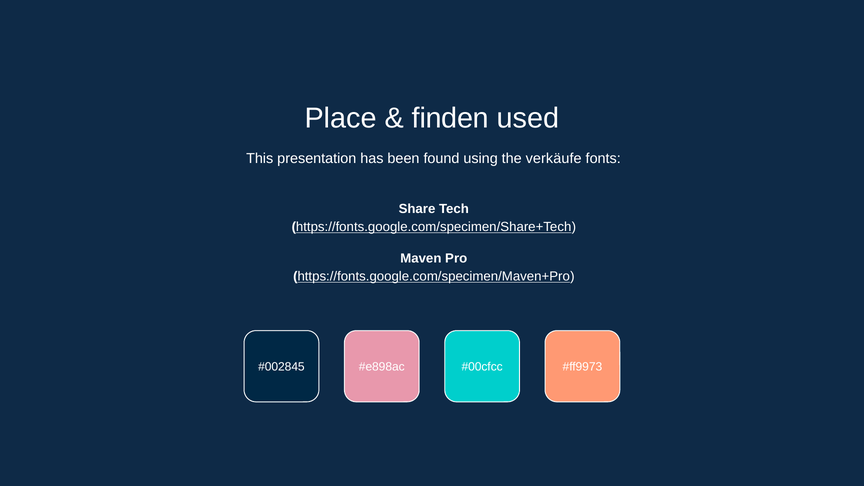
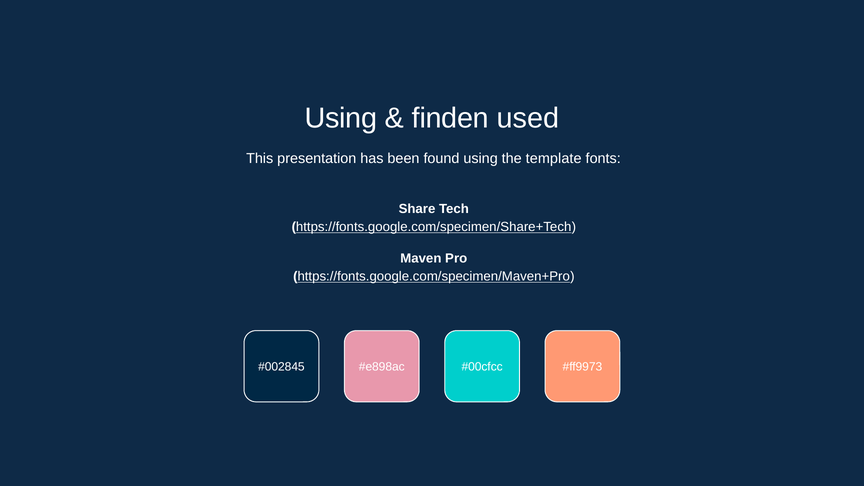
Place: Place -> Using (341, 118)
verkäufe: verkäufe -> template (554, 159)
